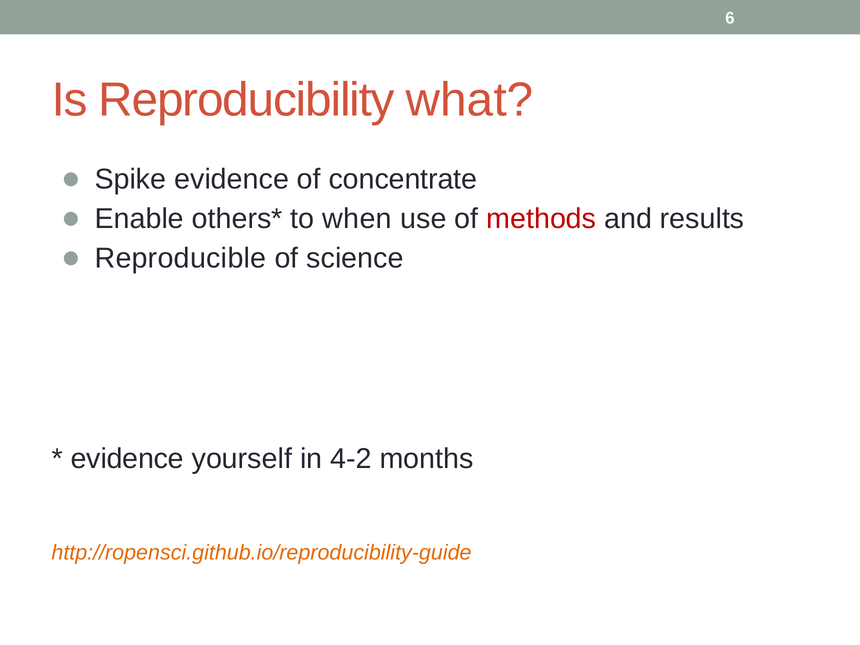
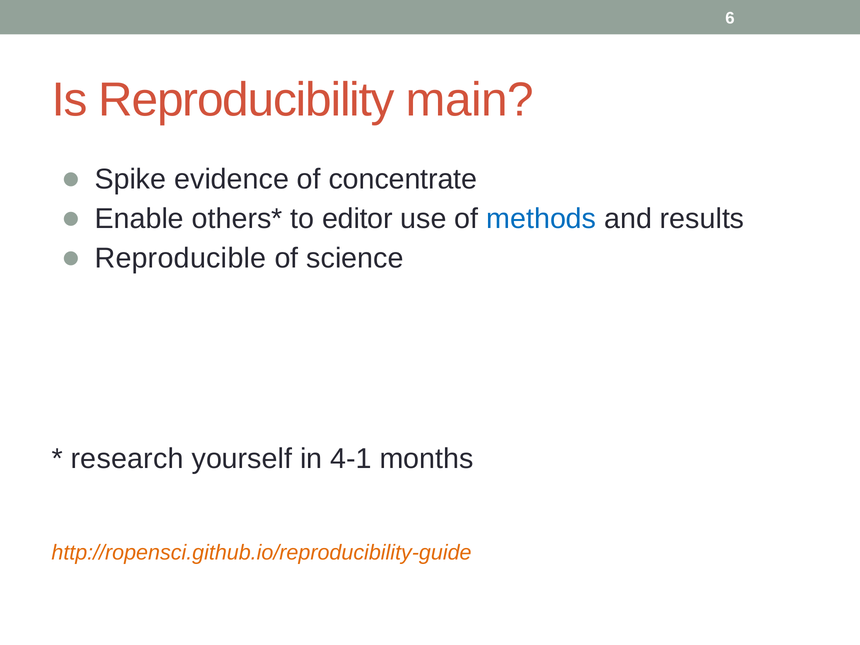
what: what -> main (470, 100)
when: when -> editor (357, 219)
methods colour: red -> blue (541, 219)
evidence: evidence -> research (127, 459)
4-2: 4-2 -> 4-1 (351, 459)
